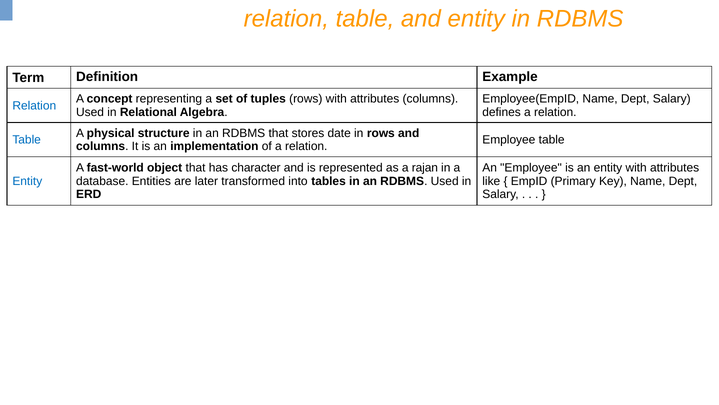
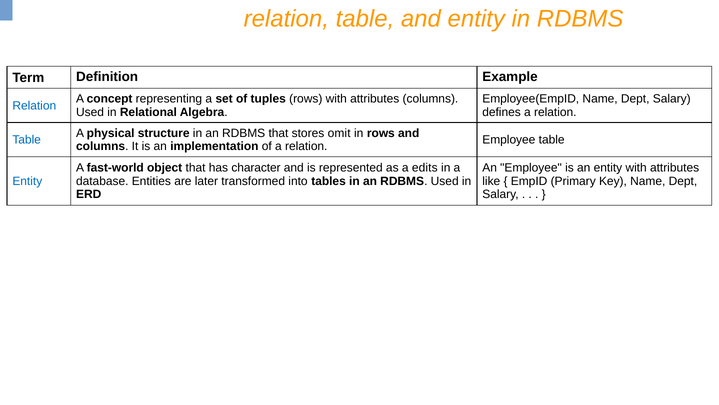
date: date -> omit (339, 133)
rajan: rajan -> edits (425, 168)
